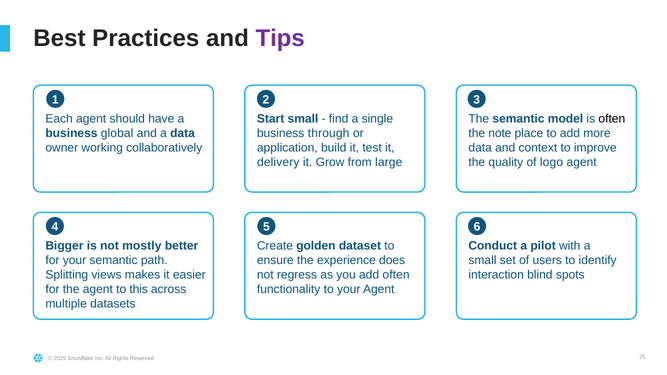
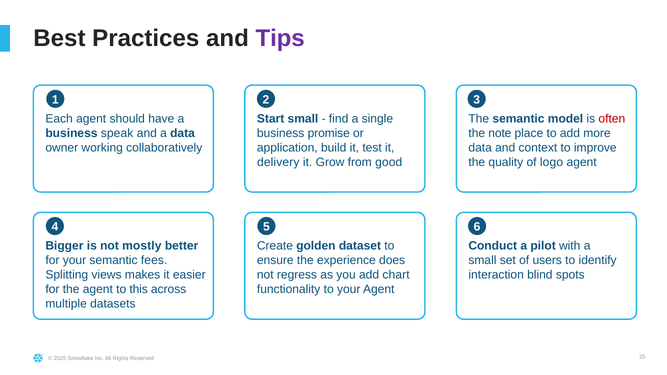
often colour: black -> red (612, 119)
global: global -> speak (117, 133)
through: through -> promise (329, 133)
large: large -> good (389, 162)
path: path -> fees (154, 260)
add often: often -> chart (396, 275)
